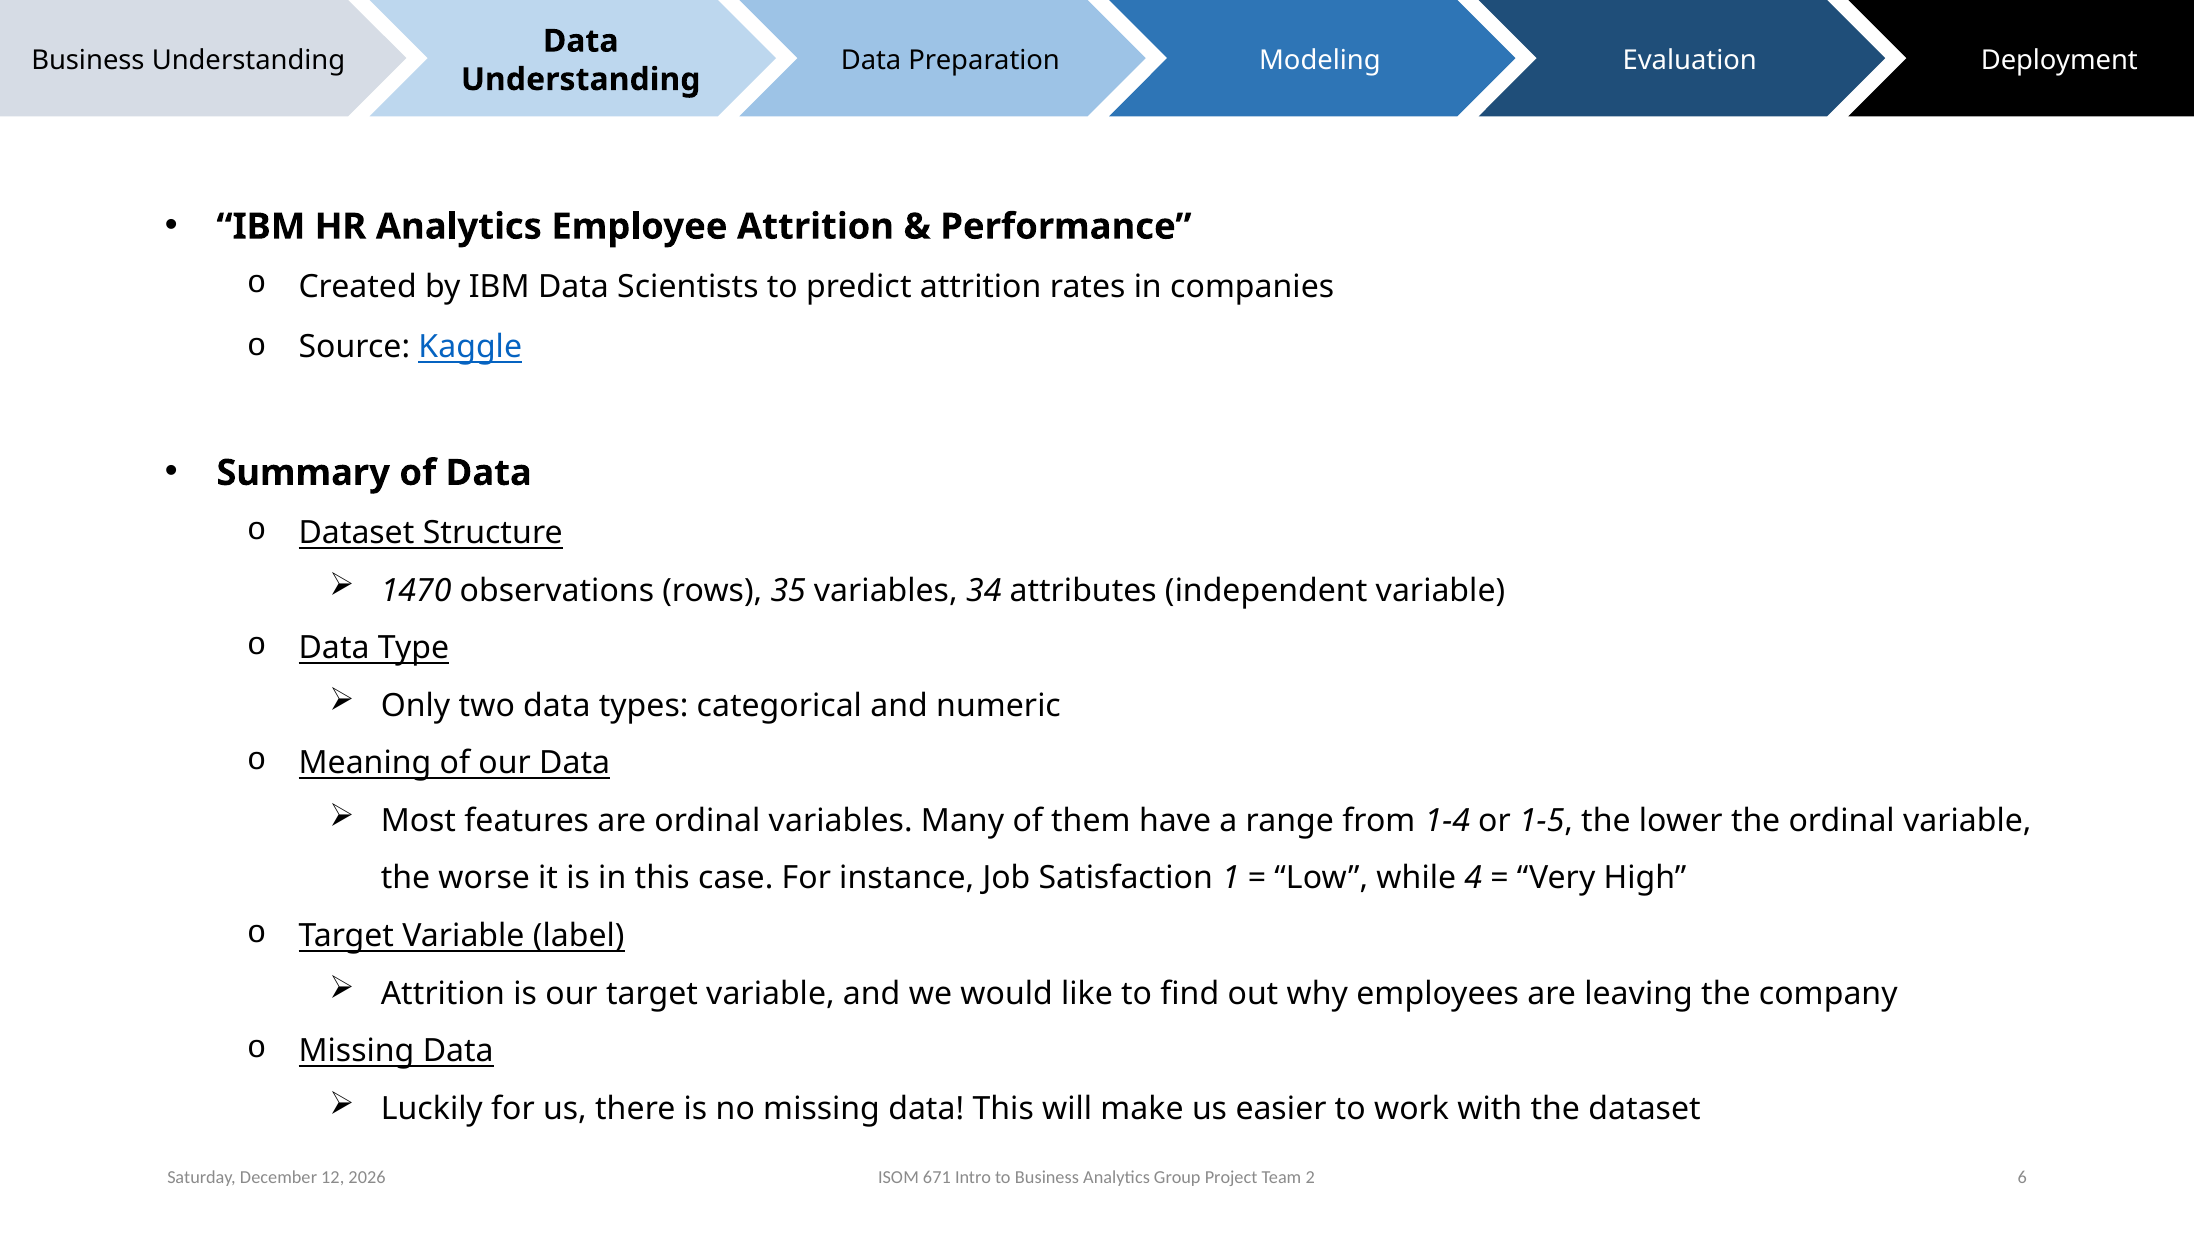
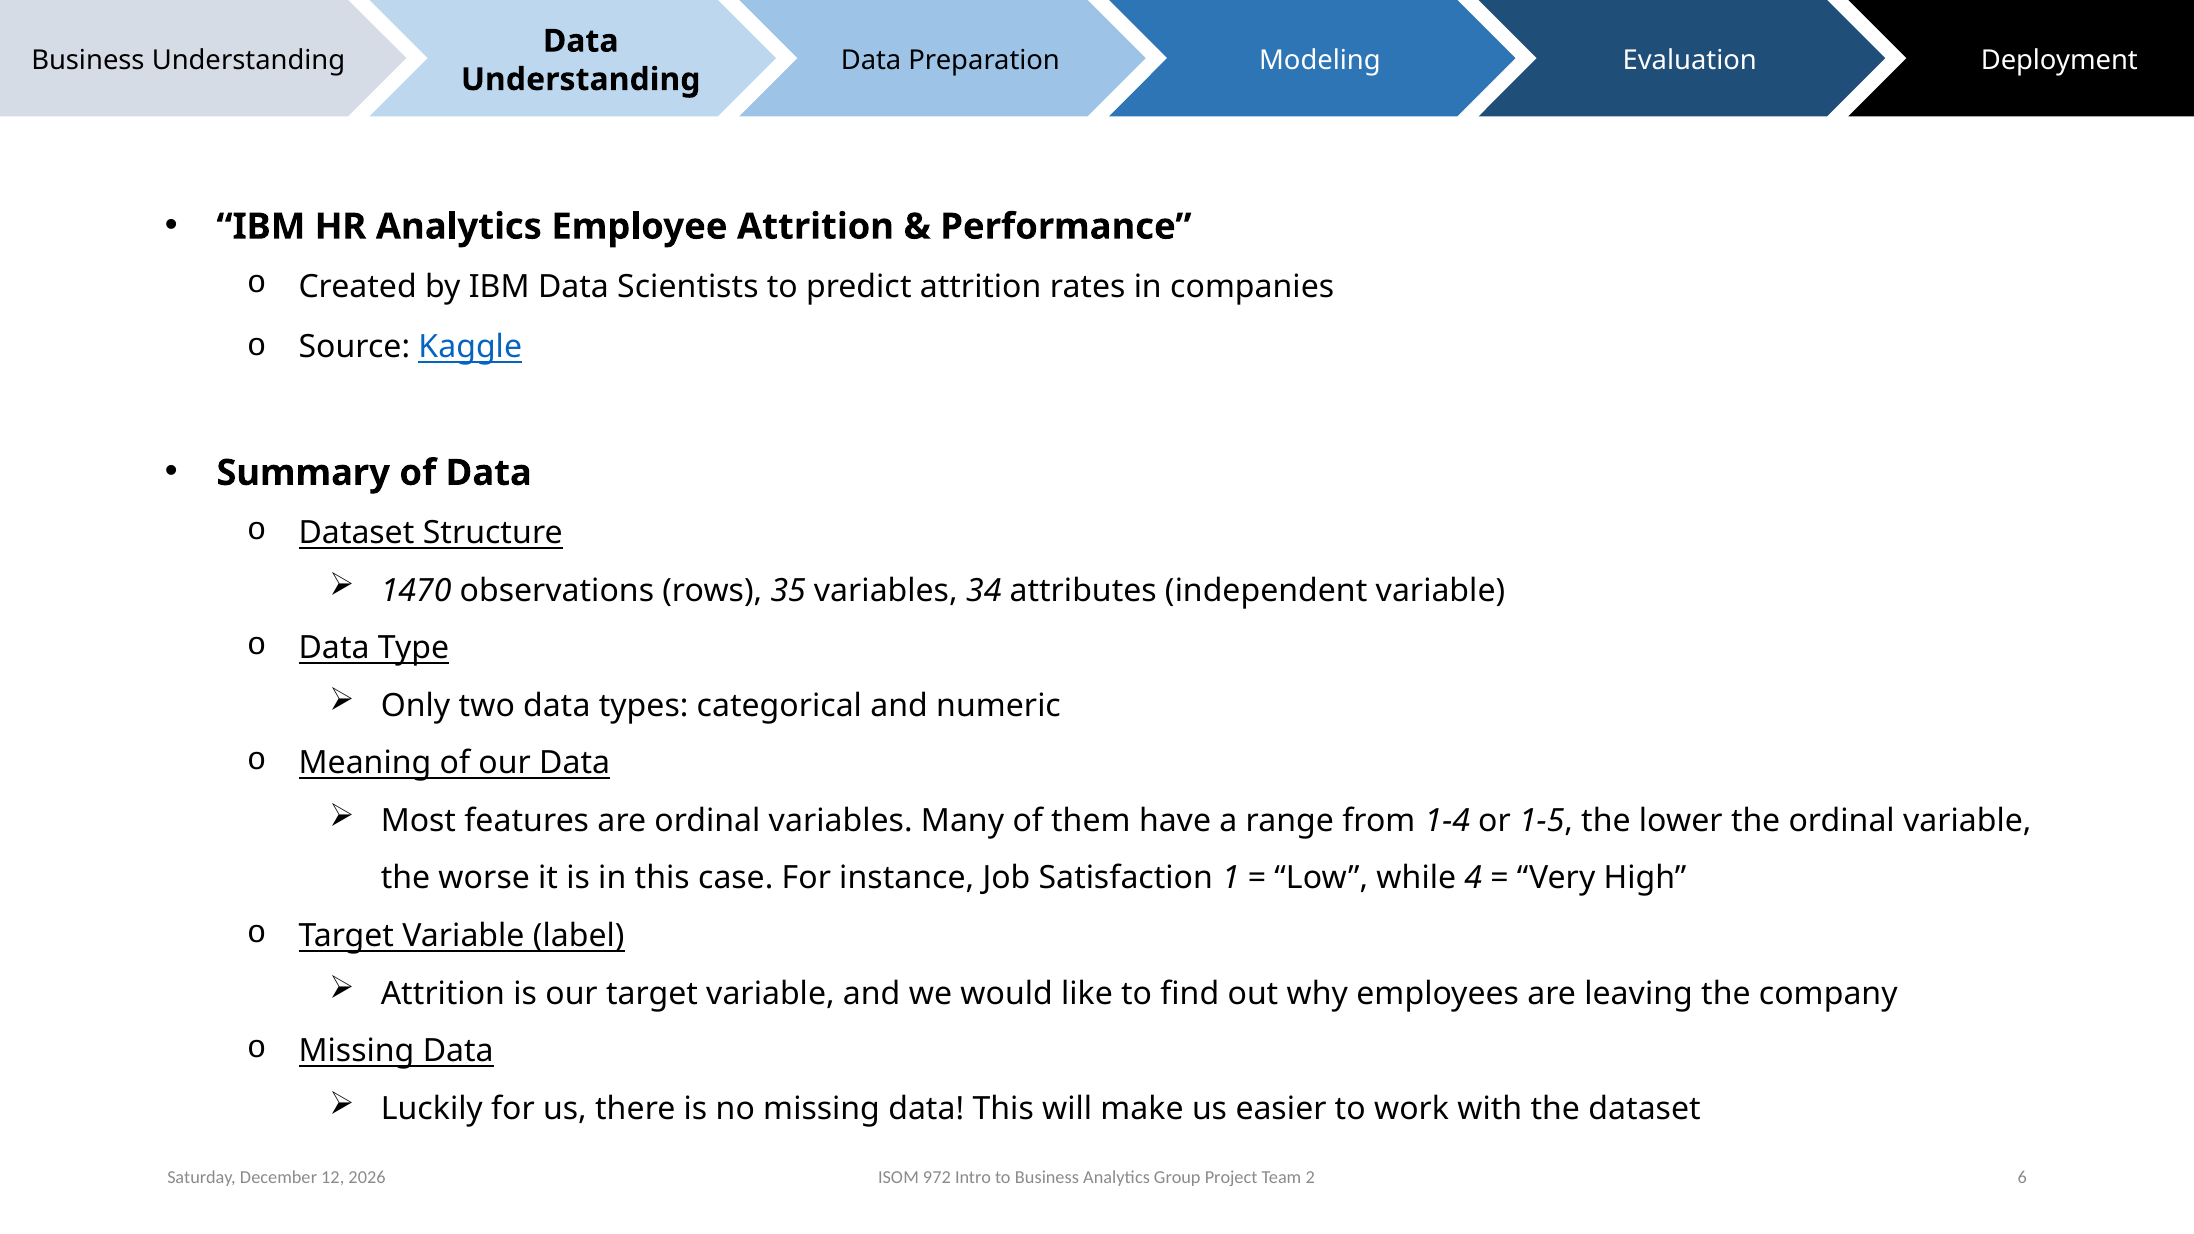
671: 671 -> 972 (937, 1178)
